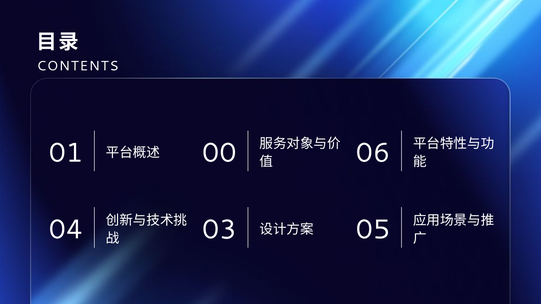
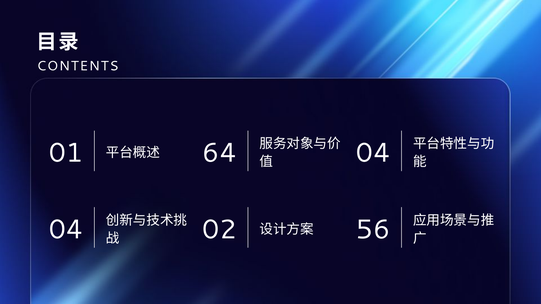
00: 00 -> 64 (219, 153)
06: 06 -> 04 (373, 153)
03: 03 -> 02 (219, 230)
05: 05 -> 56 (373, 230)
